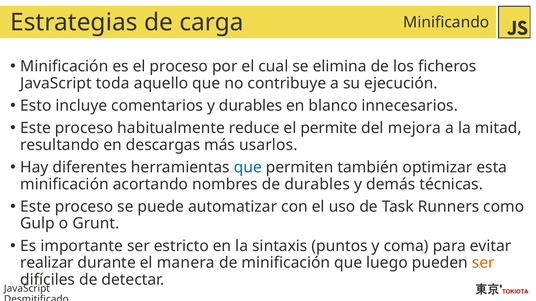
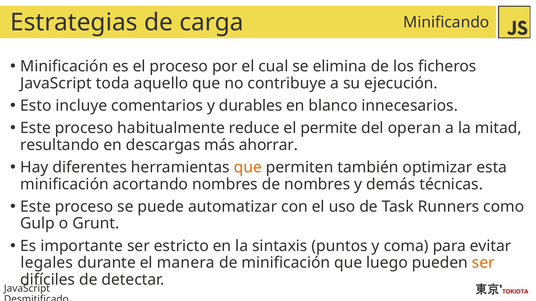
mejora: mejora -> operan (414, 128)
usarlos: usarlos -> ahorrar (268, 145)
que colour: blue -> orange (248, 168)
de durables: durables -> nombres (317, 185)
realizar: realizar -> legales (47, 263)
